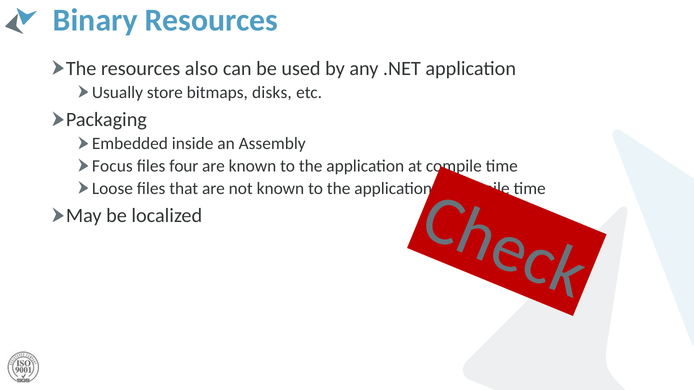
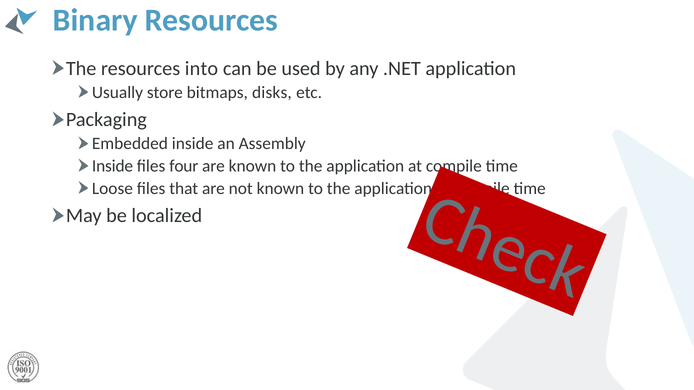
also: also -> into (201, 68)
Focus: Focus -> Inside (113, 166)
